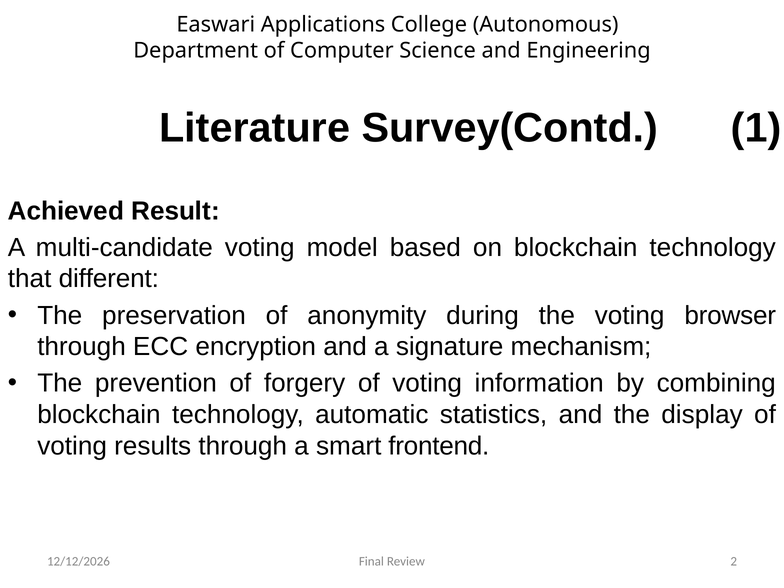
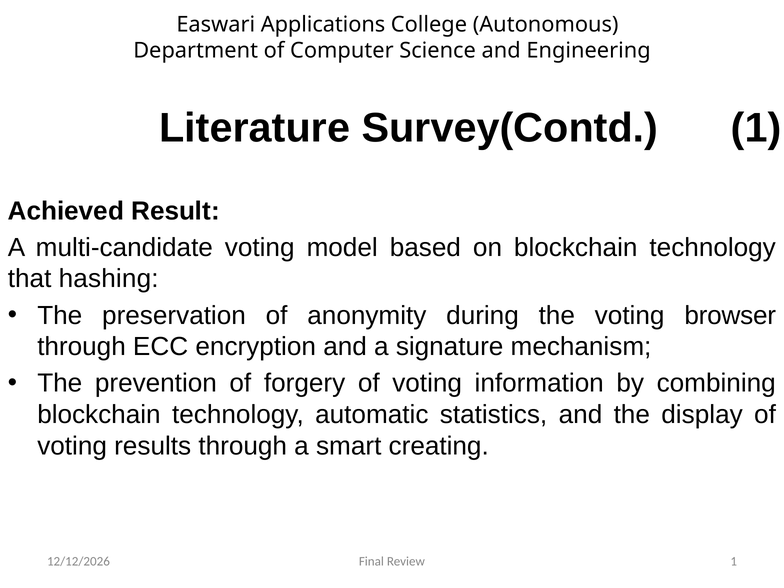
different: different -> hashing (109, 279)
frontend: frontend -> creating (439, 446)
2: 2 -> 1 (734, 561)
